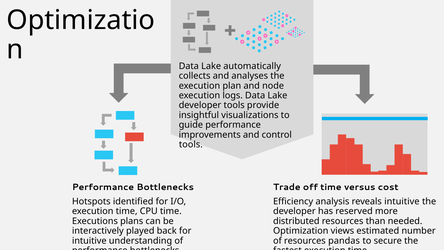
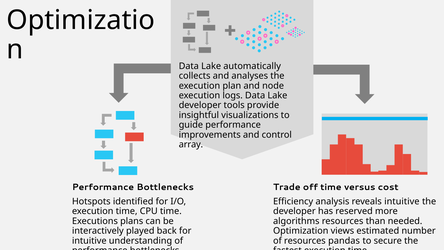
tools: tools -> array (191, 144)
distributed: distributed -> algorithms (296, 221)
